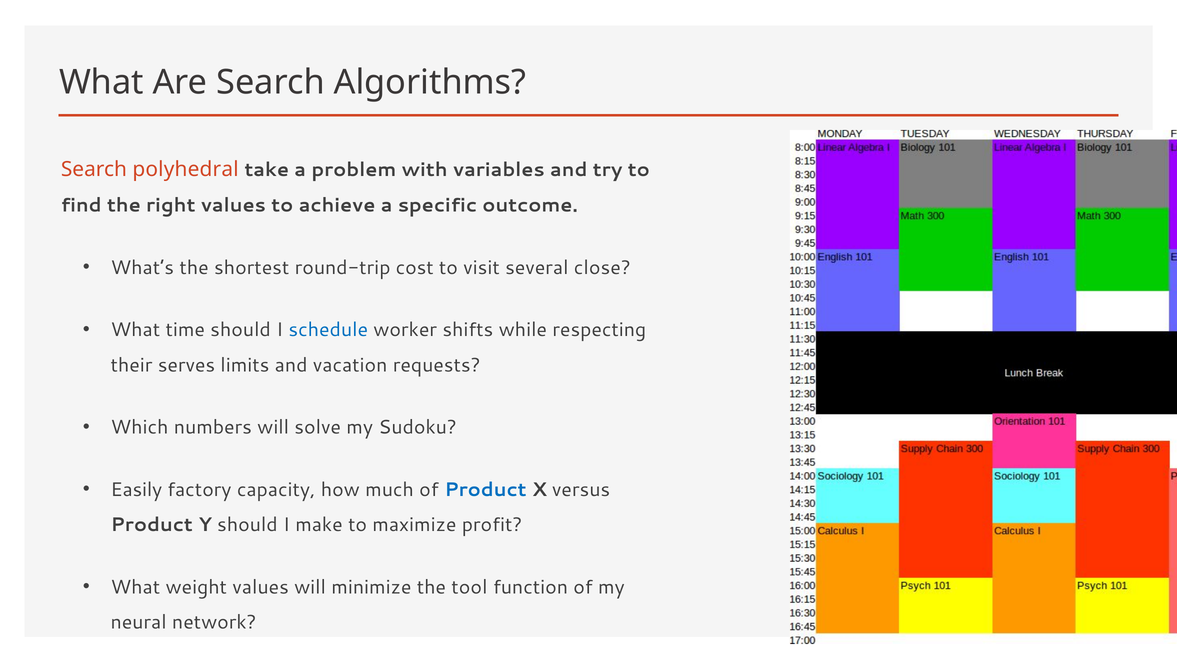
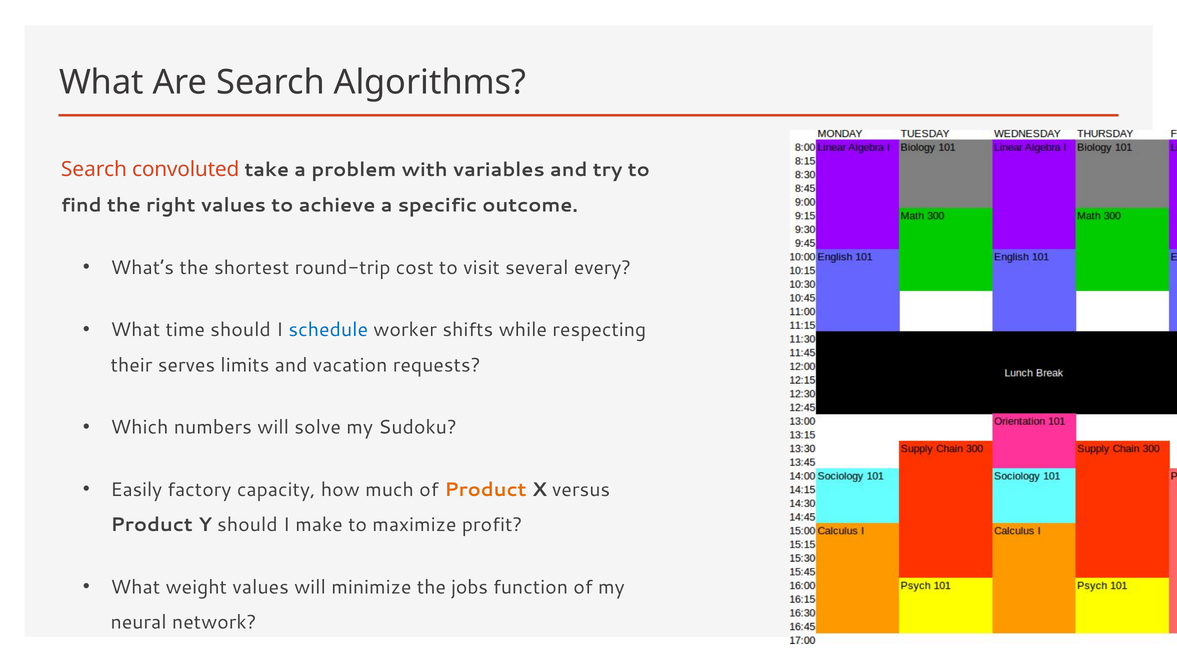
polyhedral: polyhedral -> convoluted (186, 169)
close: close -> every (603, 268)
Product colour: blue -> orange (485, 490)
tool: tool -> jobs (470, 587)
